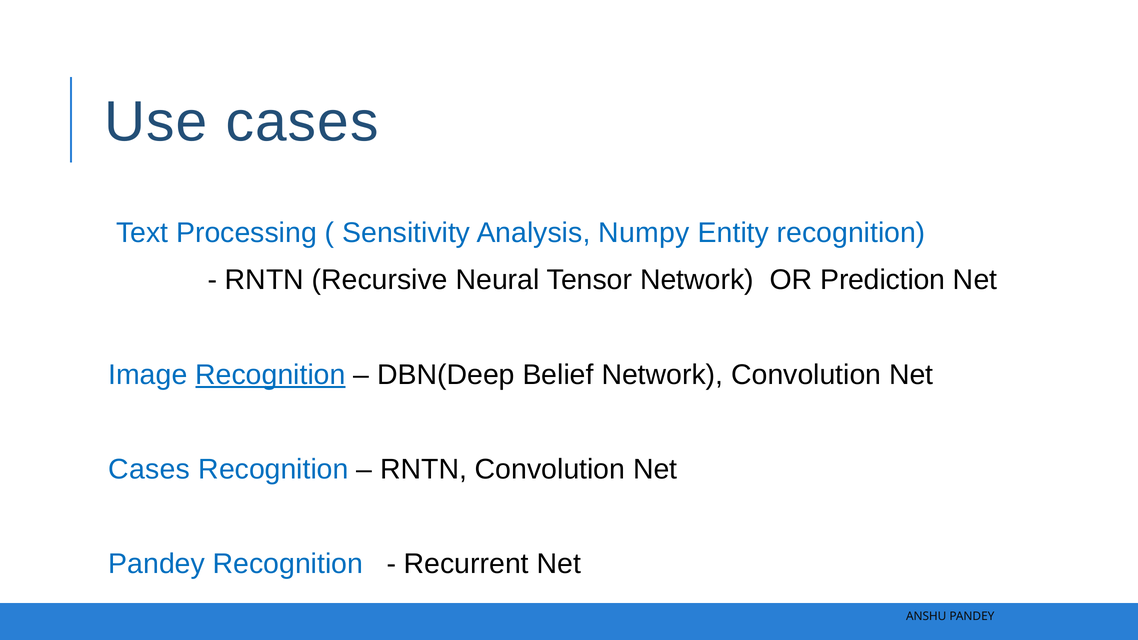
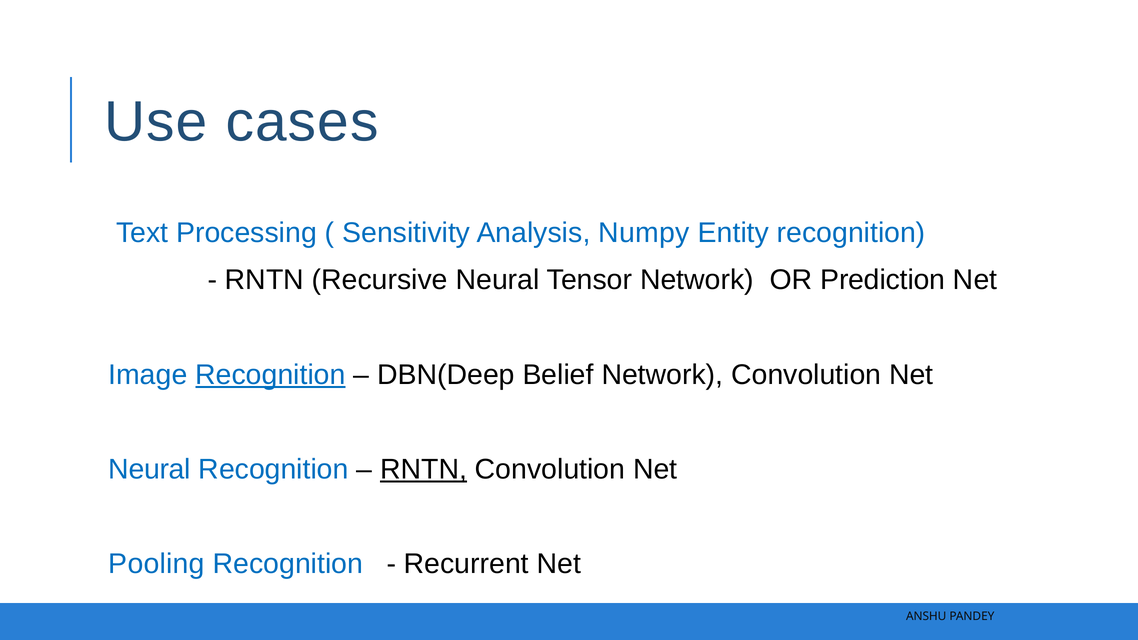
Cases: Cases -> Neural (150, 469)
RNTN underline: none -> present (424, 469)
Pandey: Pandey -> Pooling (157, 564)
